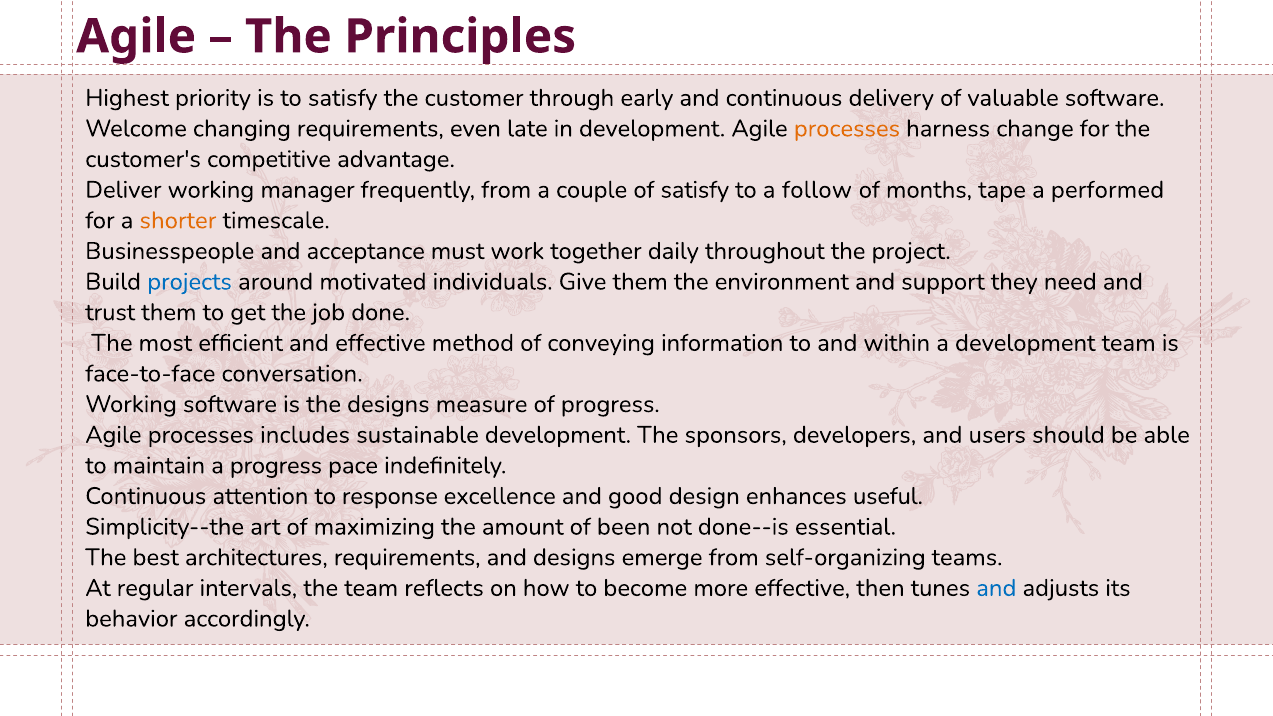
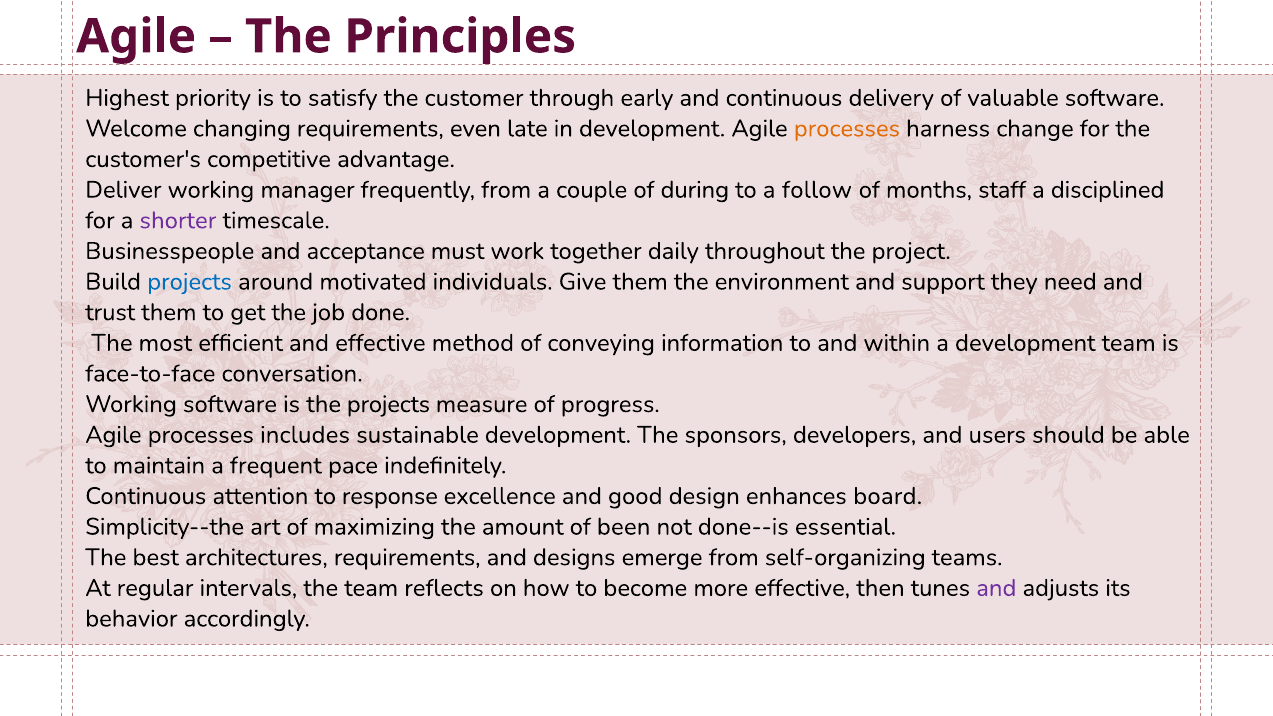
of satisfy: satisfy -> during (695, 190)
tape: tape -> staff (1002, 190)
performed: performed -> disciplined (1108, 190)
shorter colour: orange -> purple (178, 220)
the designs: designs -> projects (388, 404)
a progress: progress -> frequent (276, 466)
useful: useful -> board (888, 496)
and colour: blue -> purple (996, 588)
